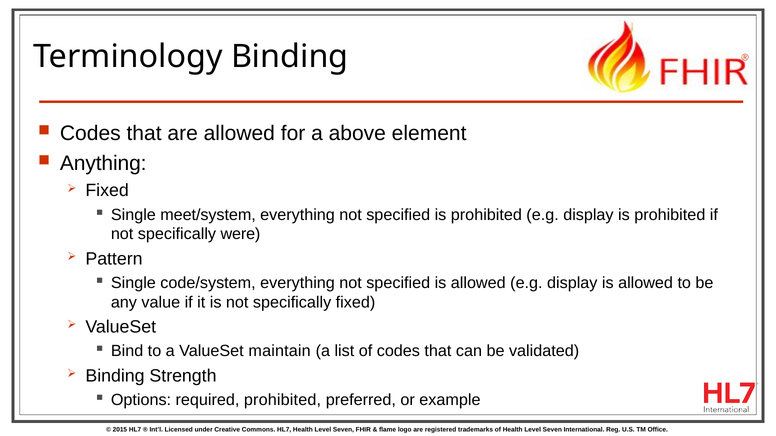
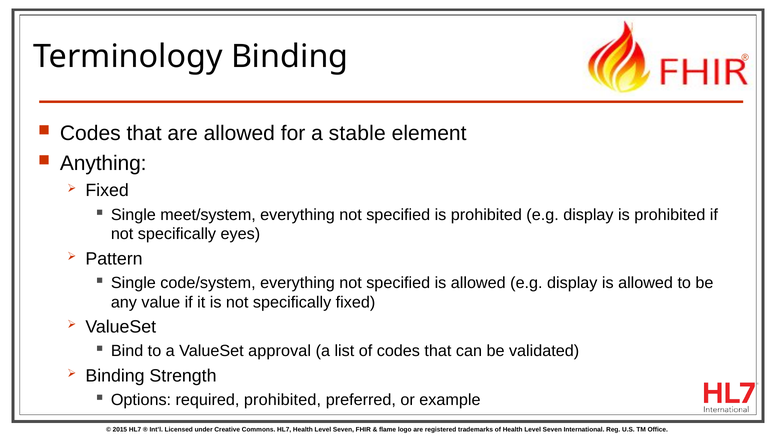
above: above -> stable (357, 133)
were: were -> eyes (240, 234)
maintain: maintain -> approval (280, 351)
